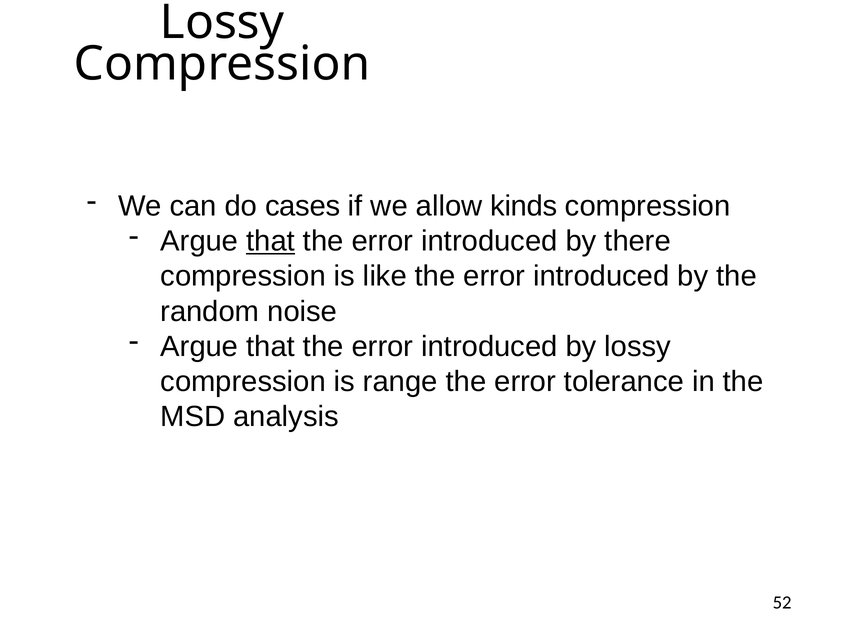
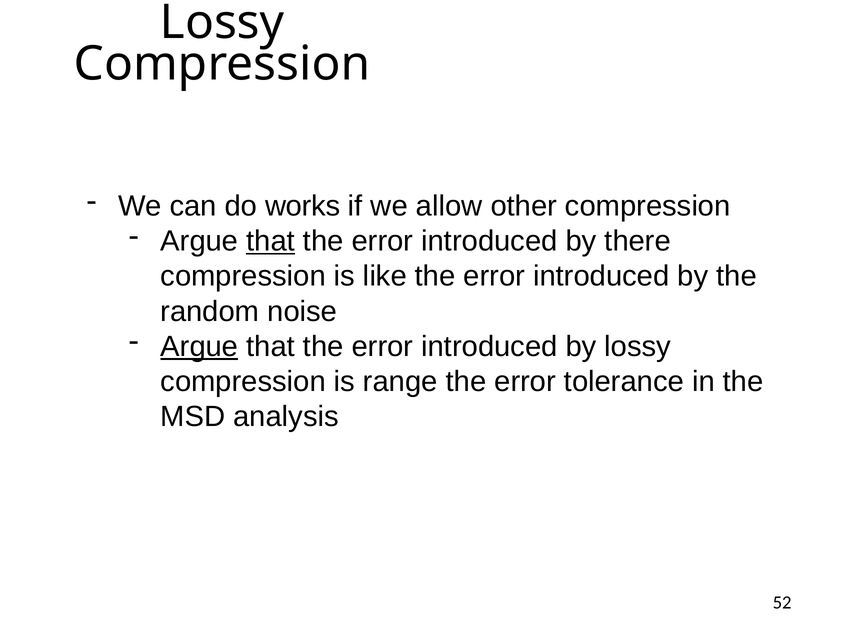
cases: cases -> works (303, 206)
kinds: kinds -> other (524, 206)
Argue underline: none -> present (199, 347)
